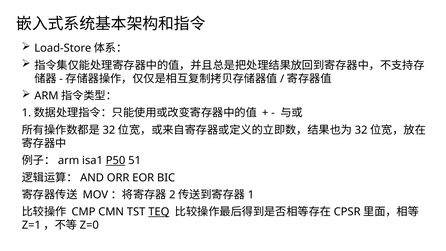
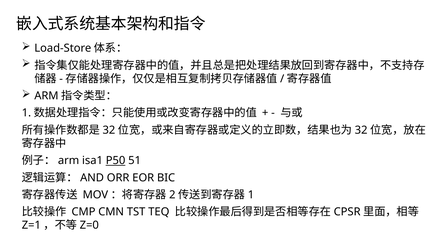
TEQ underline: present -> none (159, 212)
